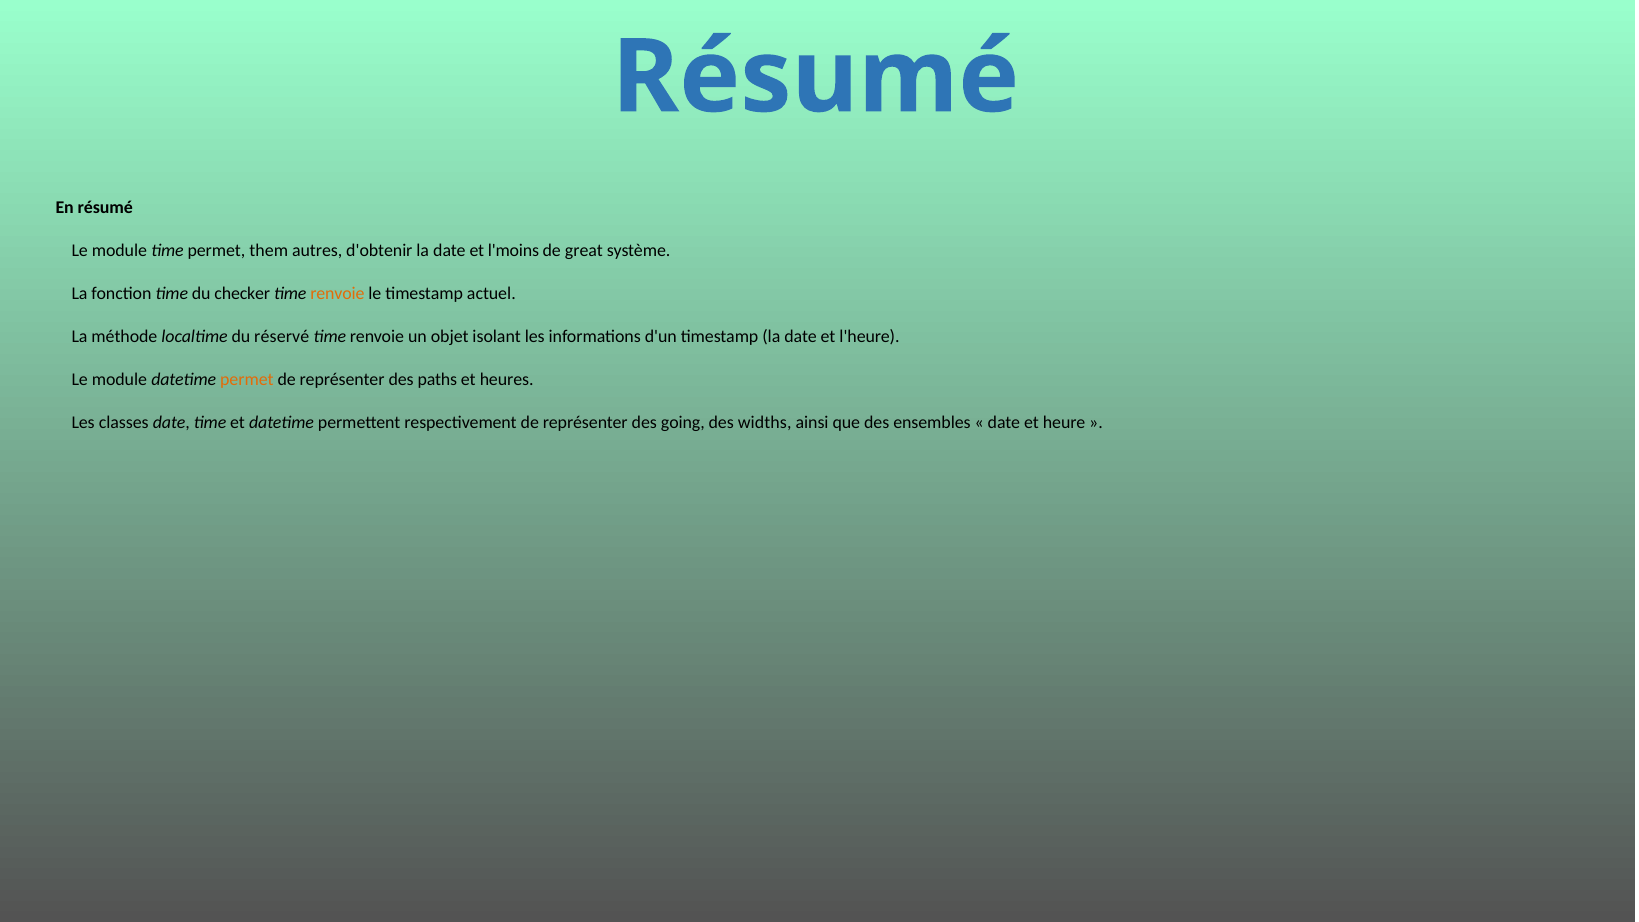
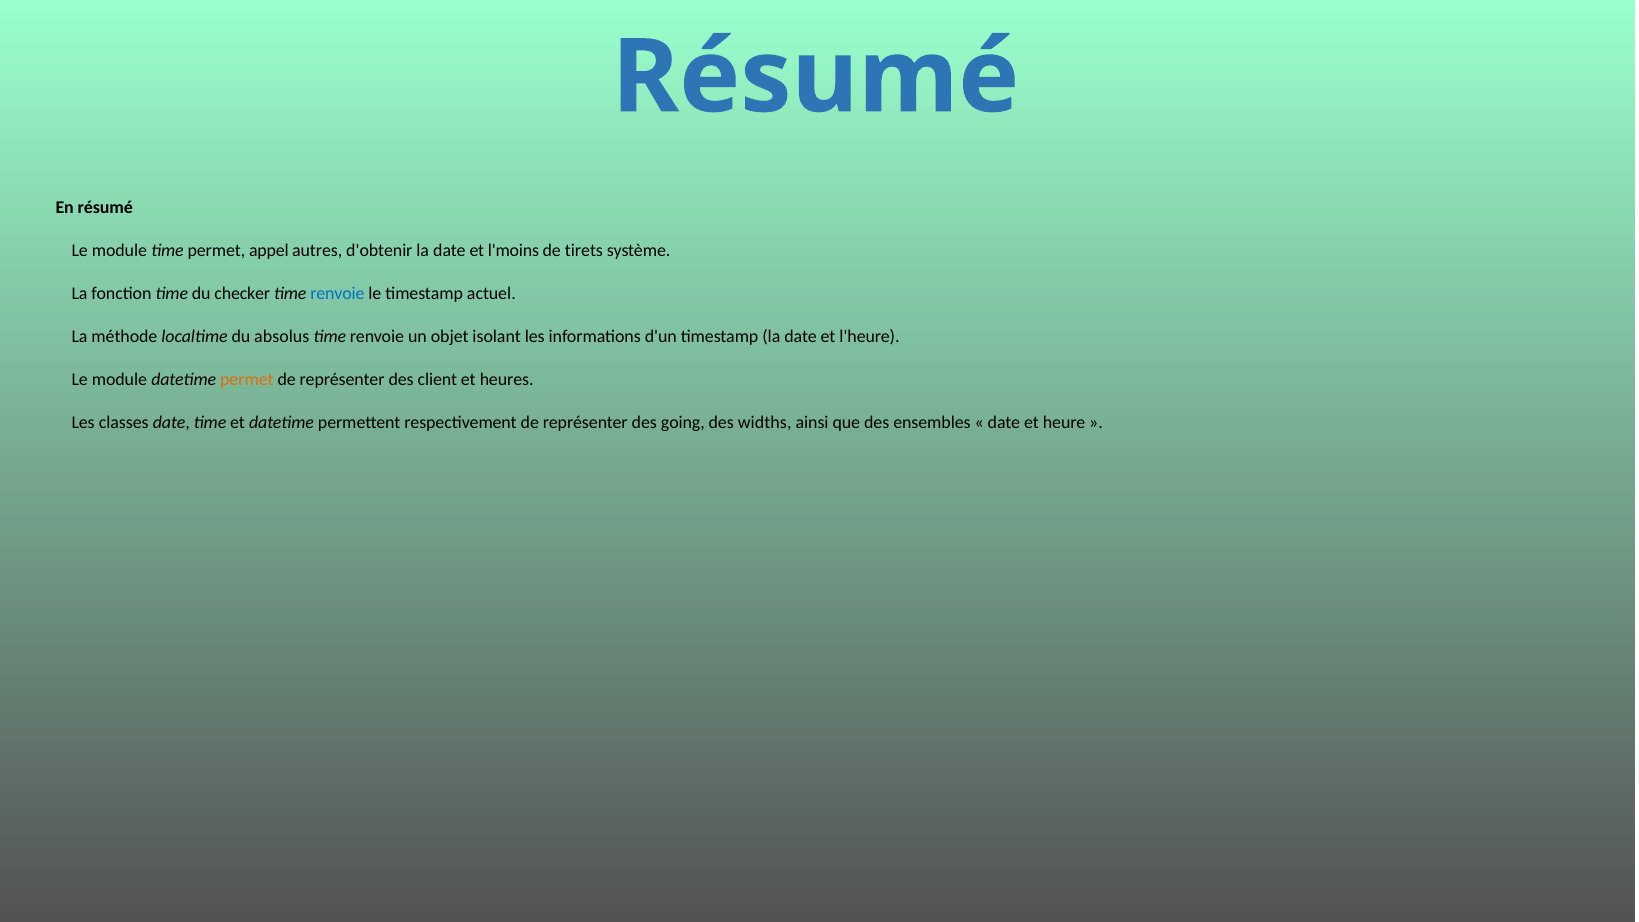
them: them -> appel (269, 251)
great: great -> tirets (584, 251)
renvoie colour: orange -> blue (337, 294)
réservé: réservé -> absolus (282, 337)
paths: paths -> client (437, 380)
